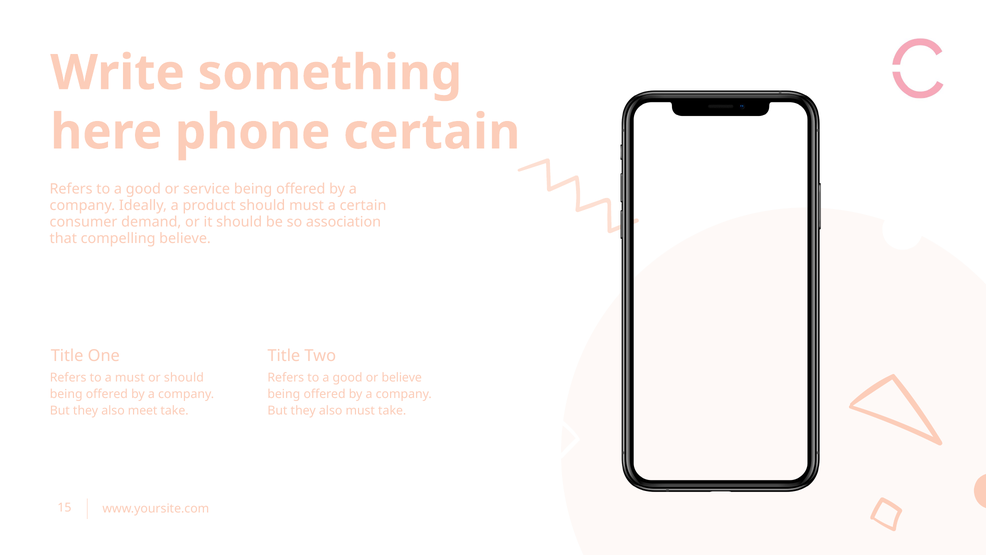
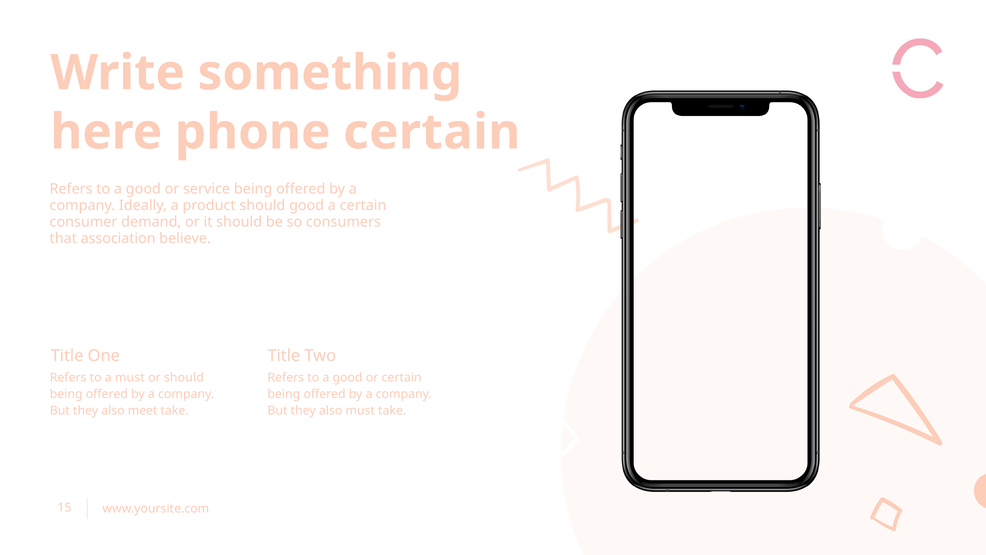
should must: must -> good (307, 205)
association: association -> consumers (343, 222)
compelling: compelling -> association (118, 239)
or believe: believe -> certain (402, 377)
